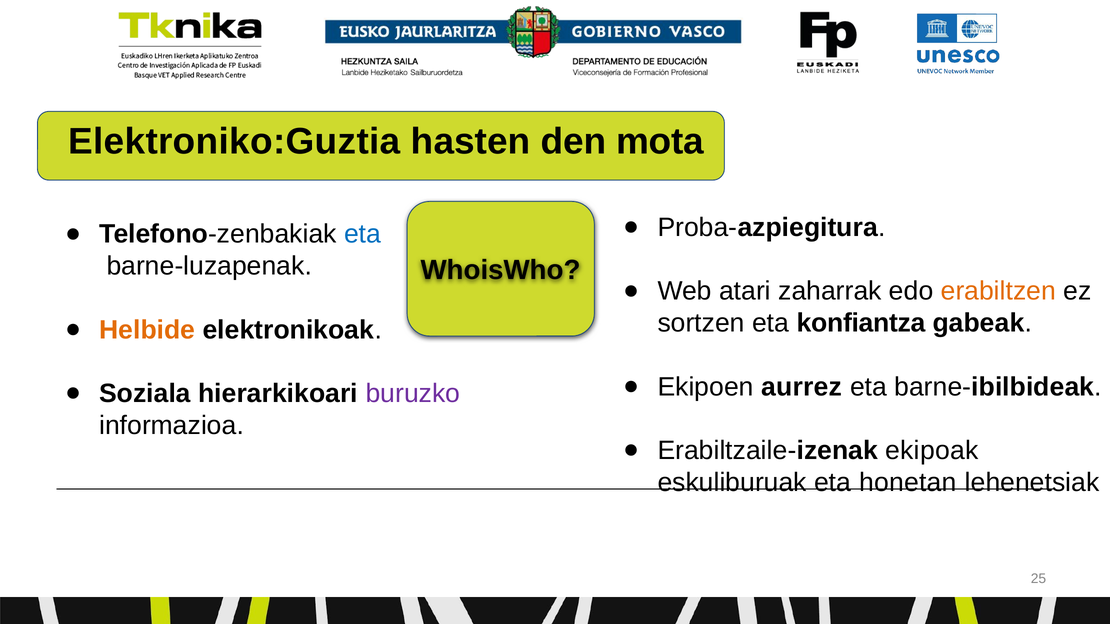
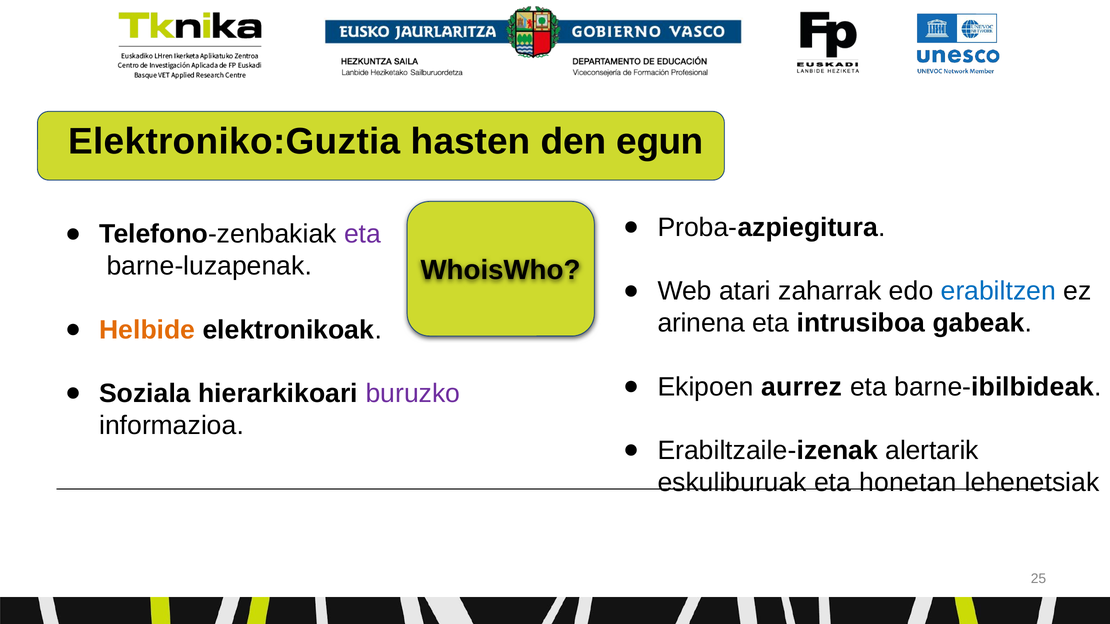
mota: mota -> egun (660, 142)
eta colour: blue -> purple (362, 234)
erabiltzen colour: orange -> blue (998, 291)
sortzen: sortzen -> arinena (701, 323)
konfiantza: konfiantza -> intrusiboa (861, 323)
ekipoak: ekipoak -> alertarik (932, 451)
